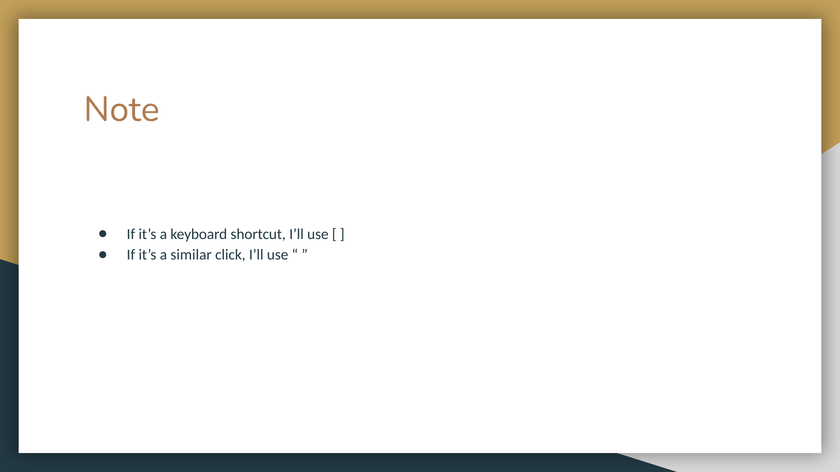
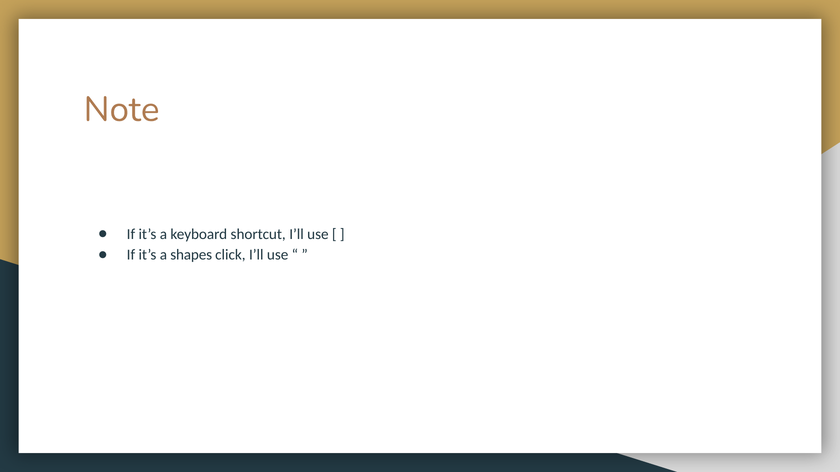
similar: similar -> shapes (191, 255)
